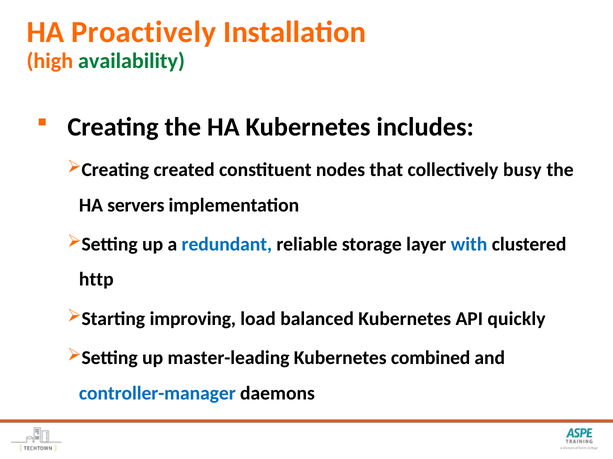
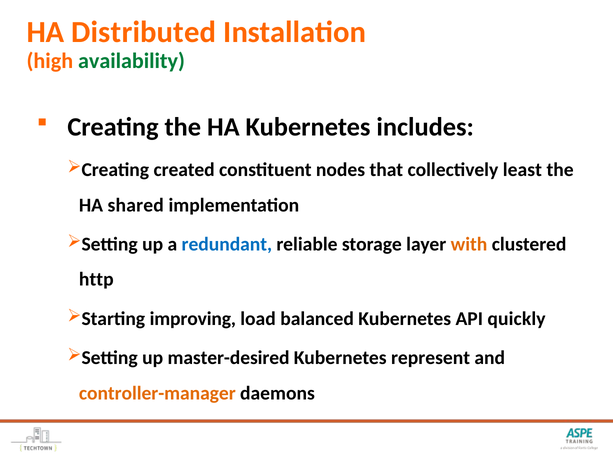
Proactively: Proactively -> Distributed (144, 32)
busy: busy -> least (522, 170)
servers: servers -> shared (136, 205)
with colour: blue -> orange (469, 245)
master-leading: master-leading -> master-desired (229, 359)
combined: combined -> represent (431, 359)
controller-manager colour: blue -> orange (157, 394)
